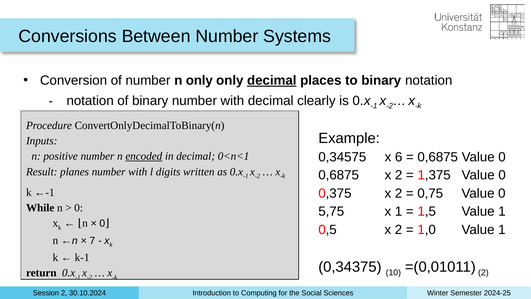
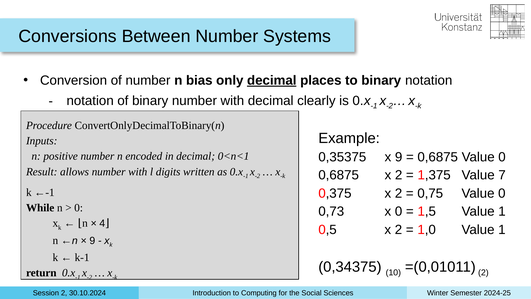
n only: only -> bias (199, 80)
0,34575: 0,34575 -> 0,35375 (342, 157)
x 6: 6 -> 9 (399, 157)
encoded underline: present -> none (144, 156)
planes: planes -> allows (75, 172)
1,375 Value 0: 0 -> 7 (502, 175)
5,75: 5,75 -> 0,73 (331, 211)
x 1: 1 -> 0 (399, 211)
0: 0 -> 4 (102, 223)
7: 7 -> 9 (92, 241)
